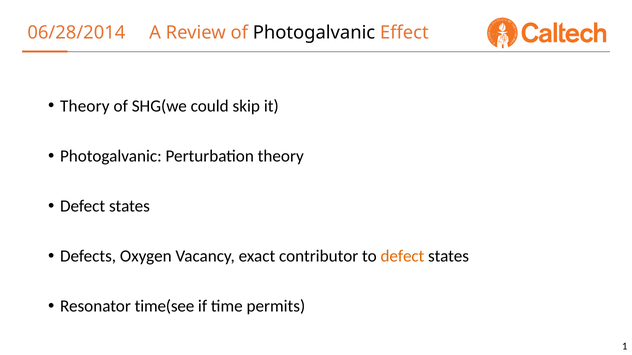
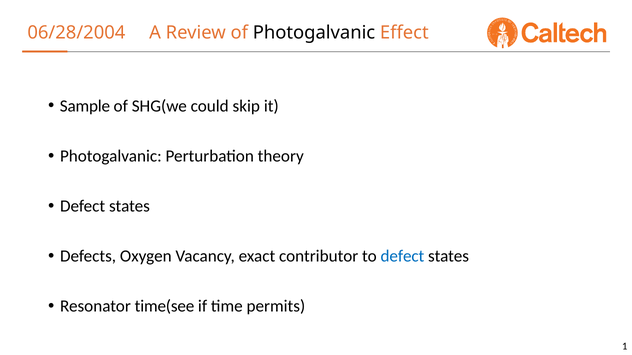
06/28/2014: 06/28/2014 -> 06/28/2004 (76, 32)
Theory: Theory -> Sample (85, 106)
defect colour: orange -> blue (402, 257)
